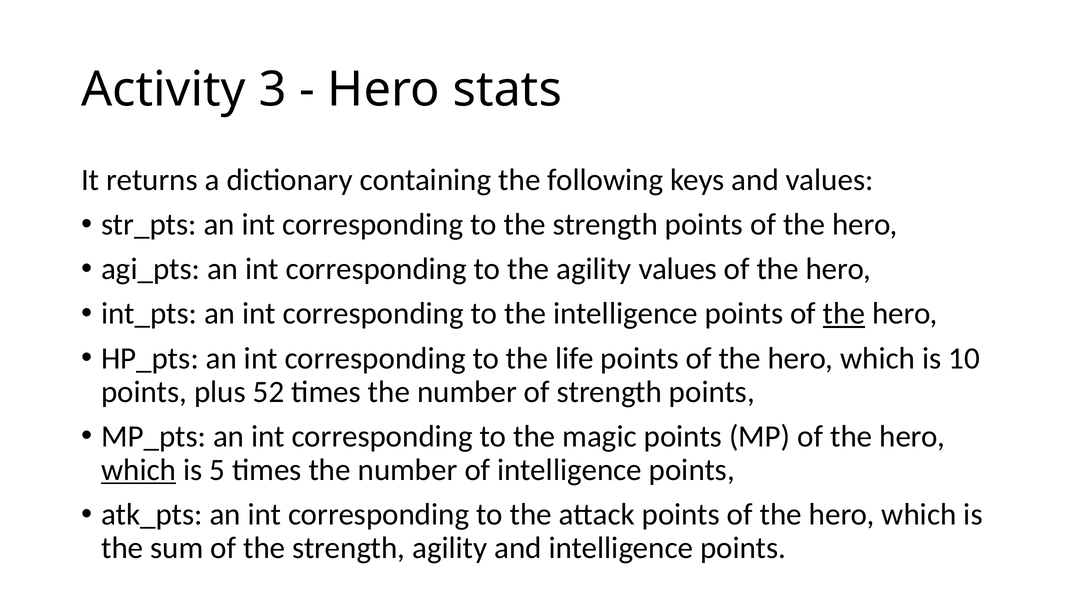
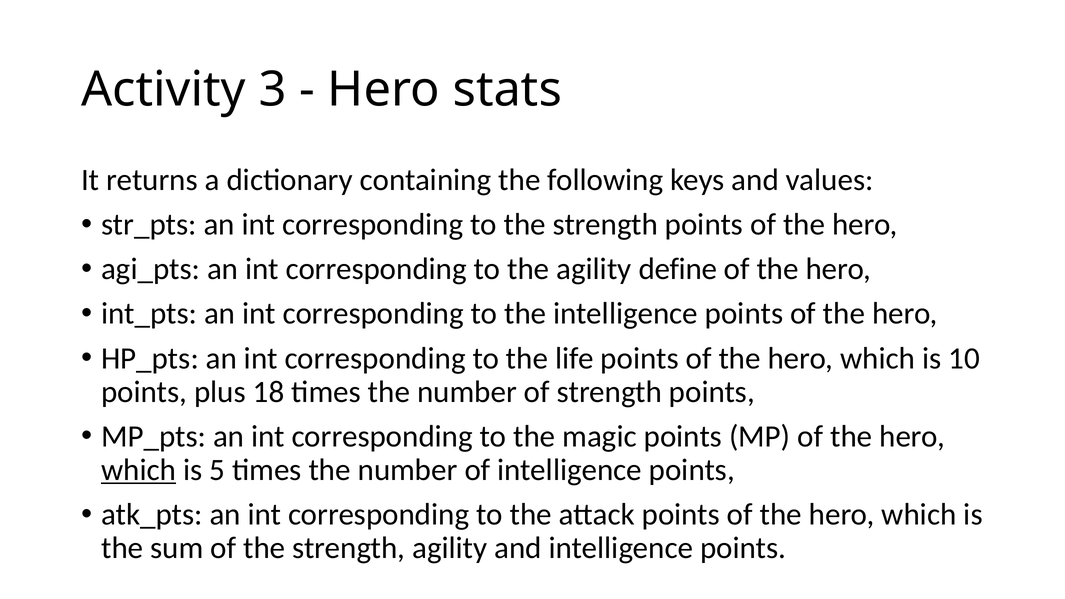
agility values: values -> define (678, 269)
the underline: present -> none (844, 314)
52: 52 -> 18 (269, 392)
